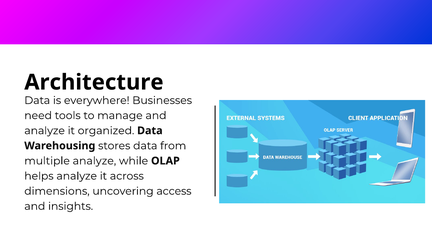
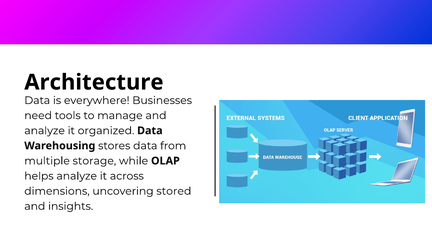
multiple analyze: analyze -> storage (94, 161)
access: access -> stored (174, 191)
